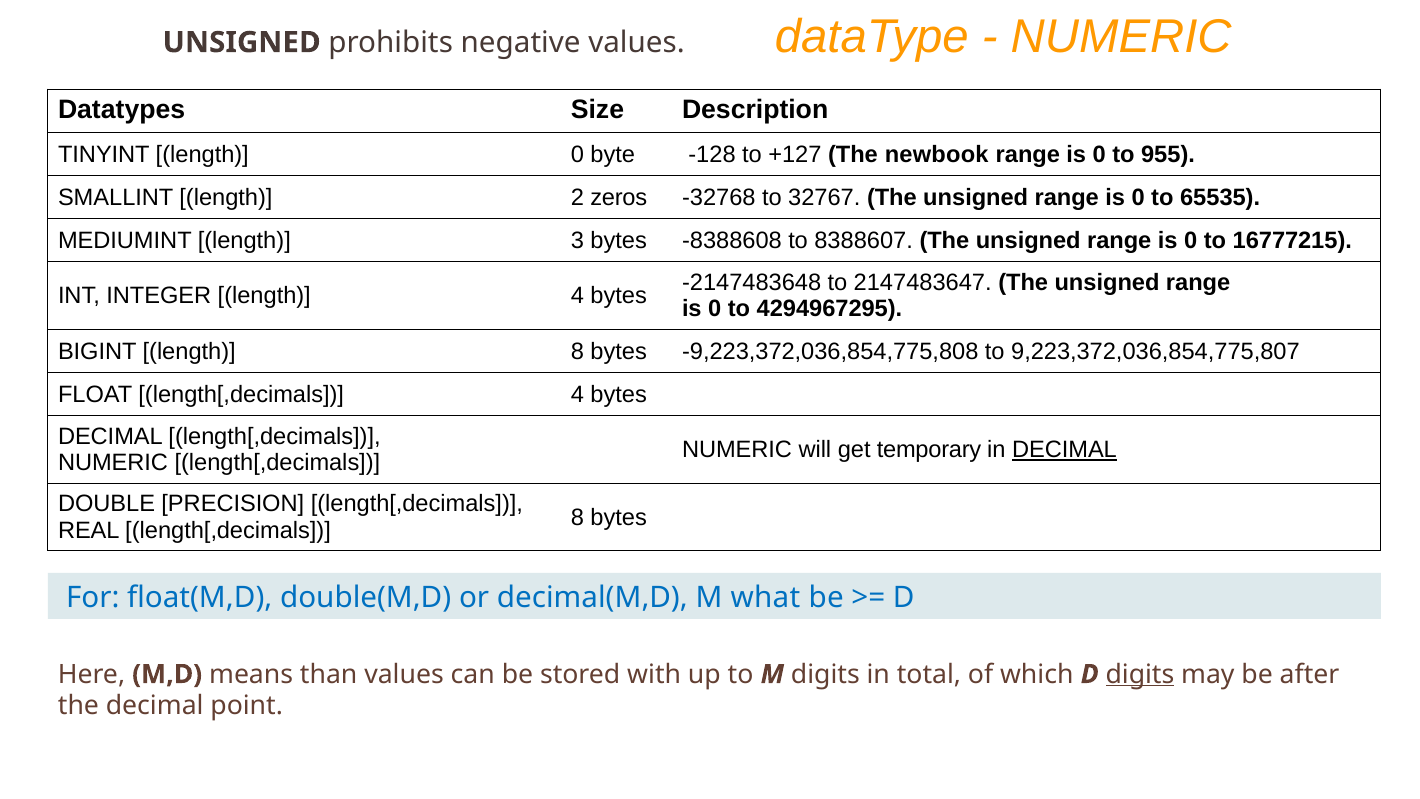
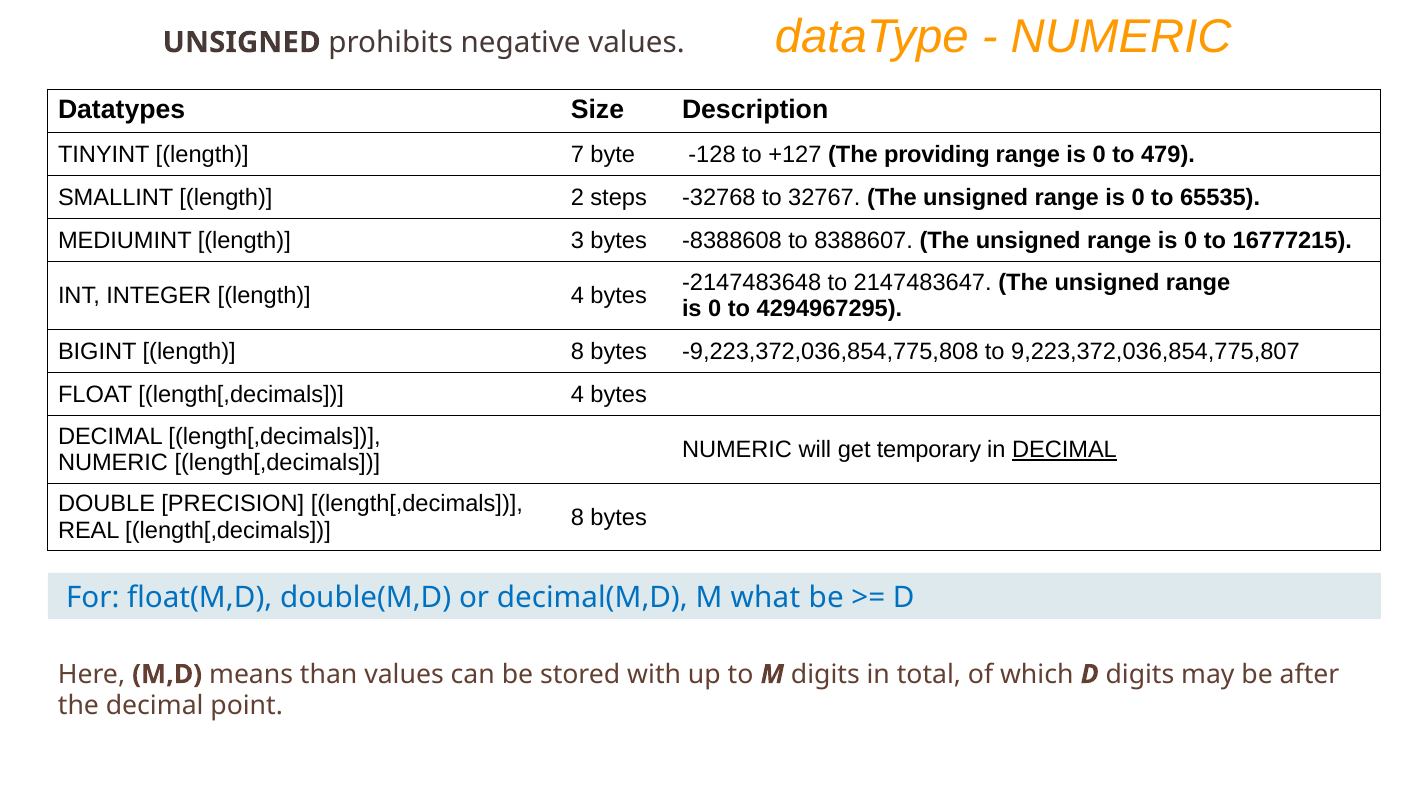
length 0: 0 -> 7 (578, 154)
newbook: newbook -> providing (937, 154)
955: 955 -> 479 (1168, 154)
zeros: zeros -> steps (619, 197)
digits underline: present -> none (1140, 674)
